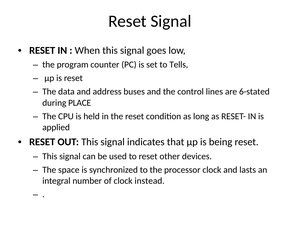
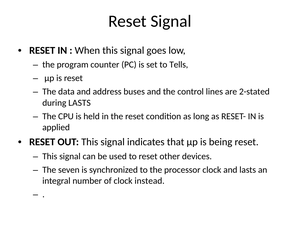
6-stated: 6-stated -> 2-stated (254, 92)
during PLACE: PLACE -> LASTS (80, 103)
space: space -> seven (69, 170)
